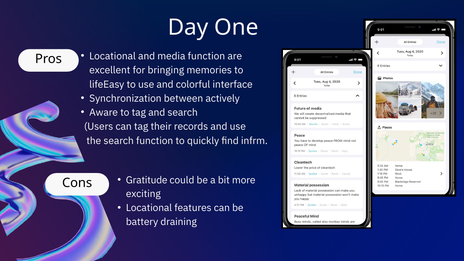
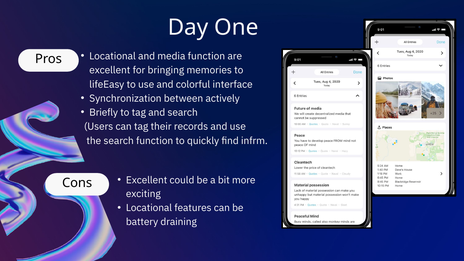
Aware: Aware -> Briefly (104, 113)
Gratitude: Gratitude -> Excellent (147, 180)
